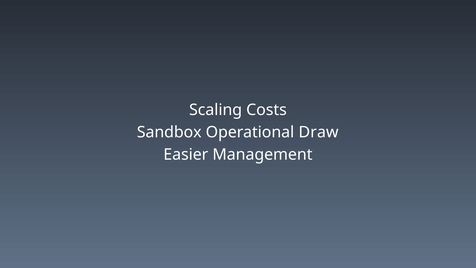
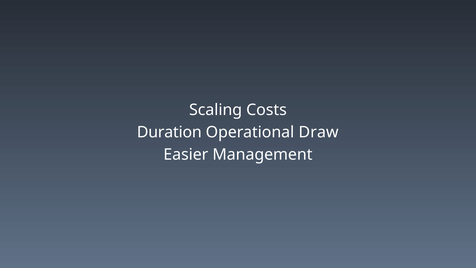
Sandbox: Sandbox -> Duration (169, 132)
